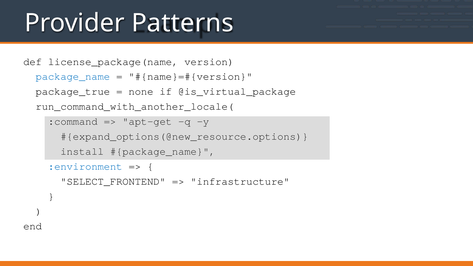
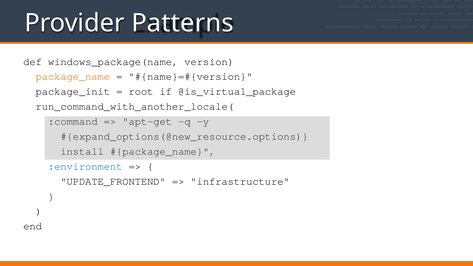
license_package(name: license_package(name -> windows_package(name (113, 62)
package_name colour: blue -> orange (73, 77)
package_true: package_true -> package_init (73, 92)
none: none -> root (141, 92)
SELECT_FRONTEND: SELECT_FRONTEND -> UPDATE_FRONTEND (113, 181)
